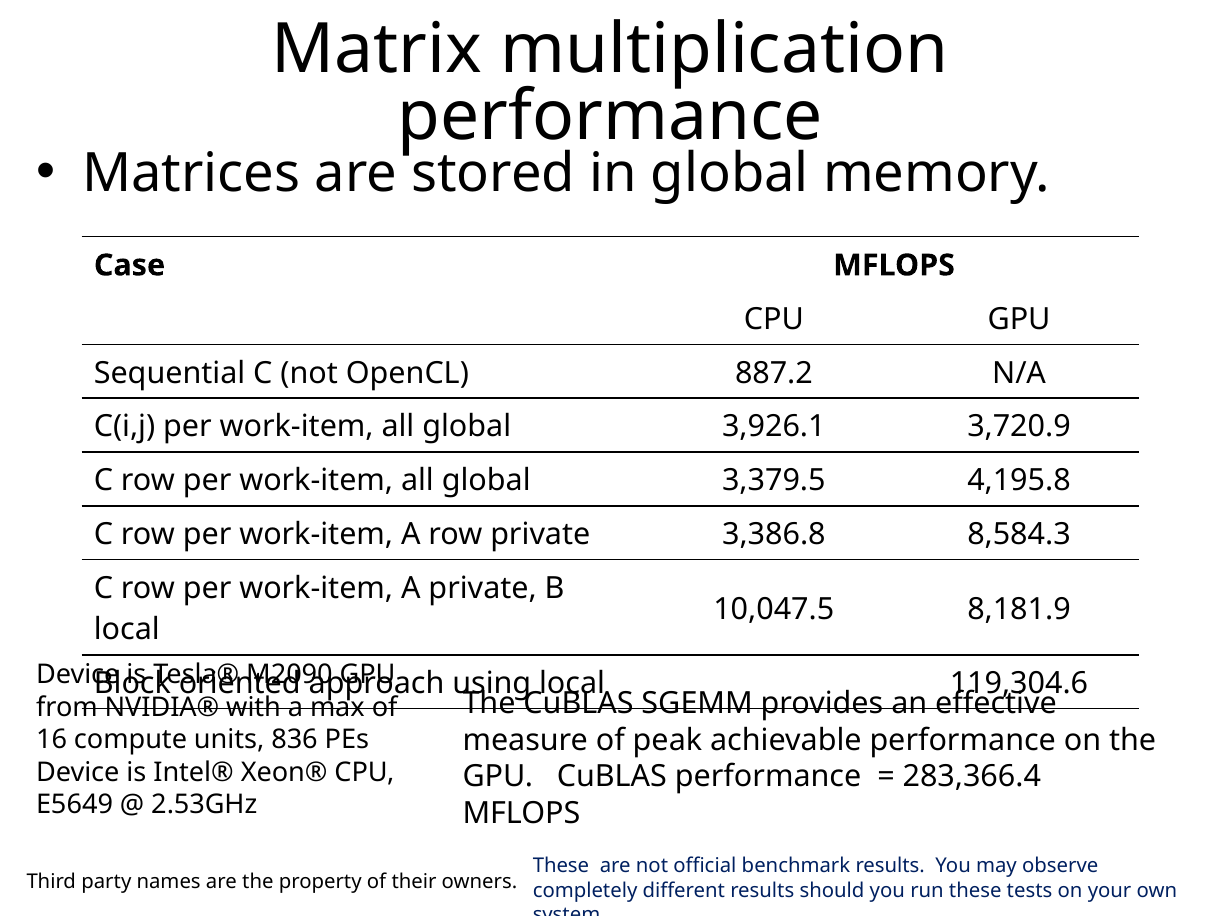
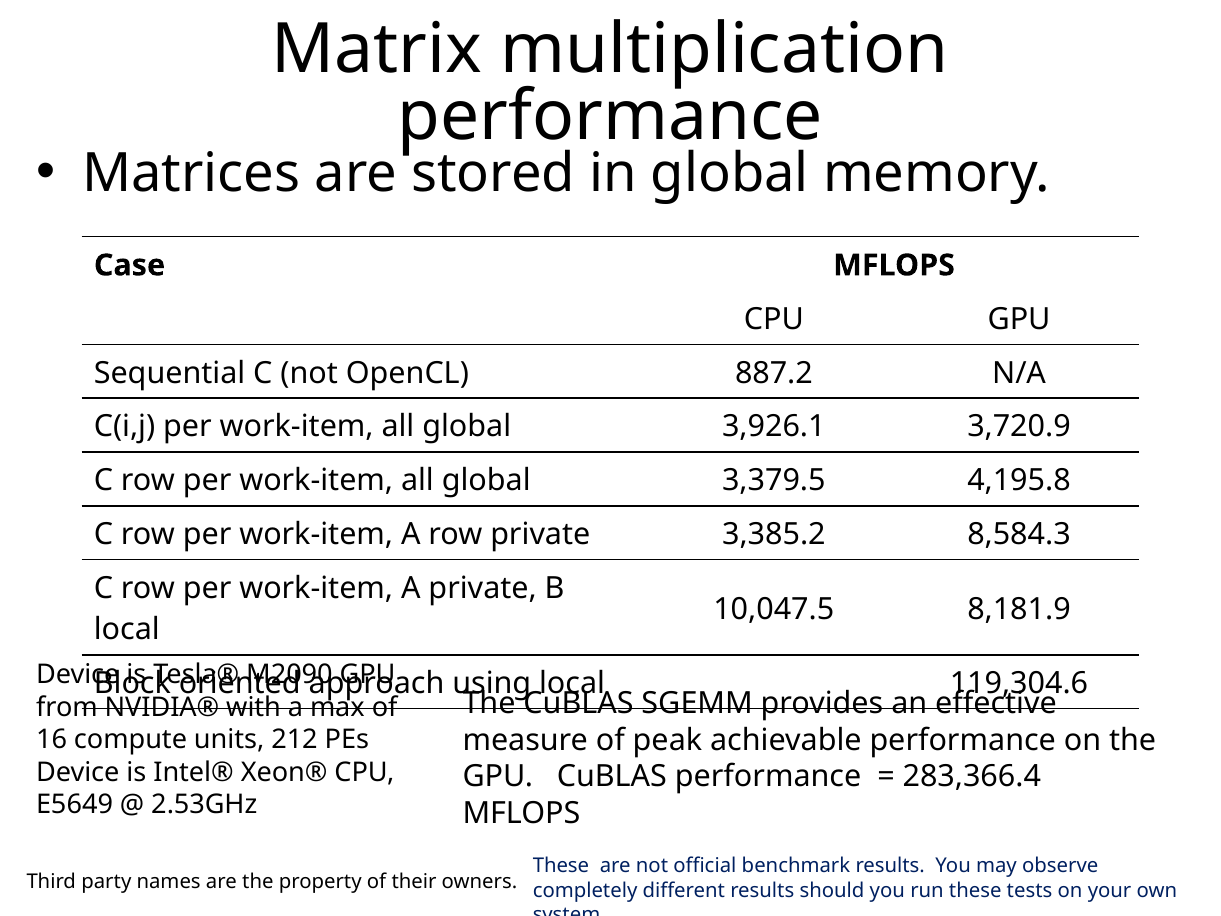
3,386.8: 3,386.8 -> 3,385.2 (774, 534)
836: 836 -> 212 (295, 739)
